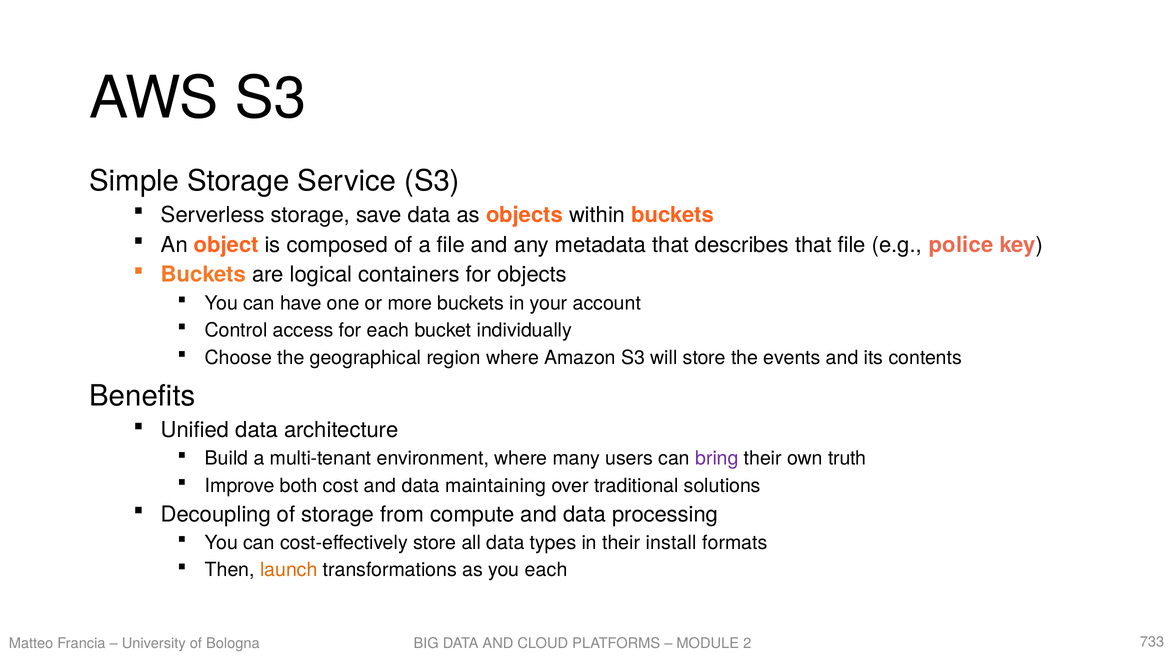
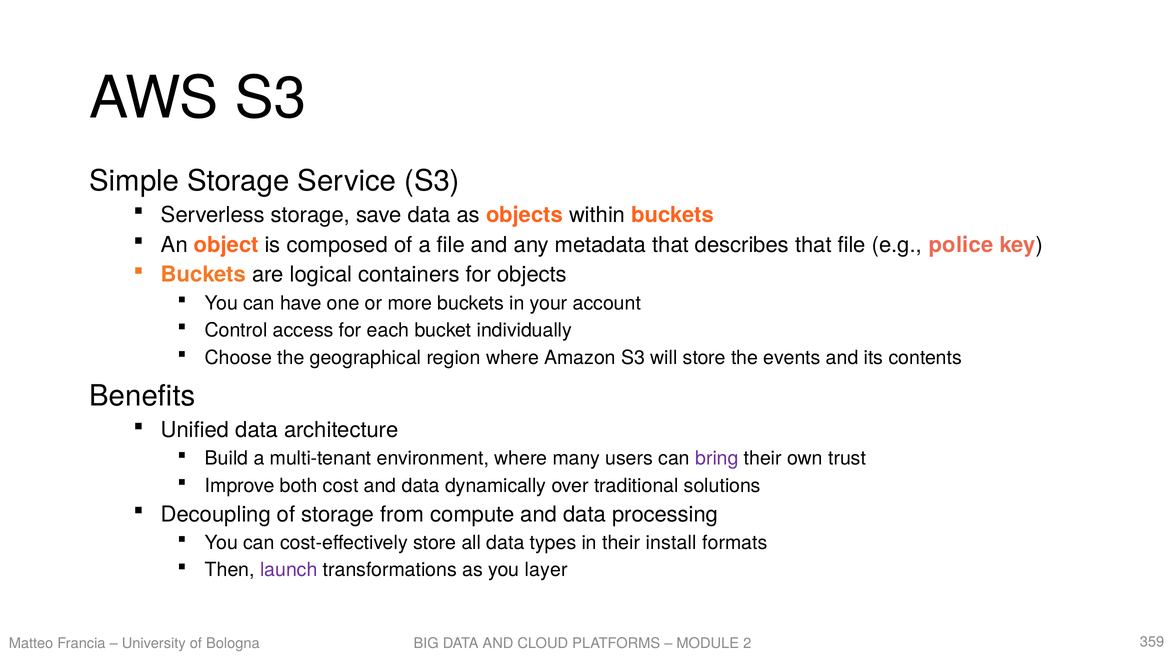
truth: truth -> trust (847, 458)
maintaining: maintaining -> dynamically (496, 486)
launch colour: orange -> purple (289, 570)
you each: each -> layer (546, 570)
733: 733 -> 359 (1152, 642)
